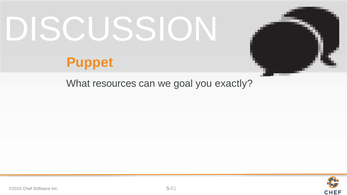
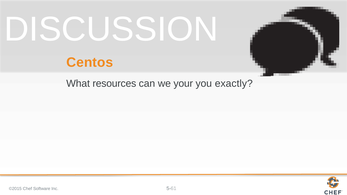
Puppet: Puppet -> Centos (90, 62)
goal: goal -> your (183, 84)
